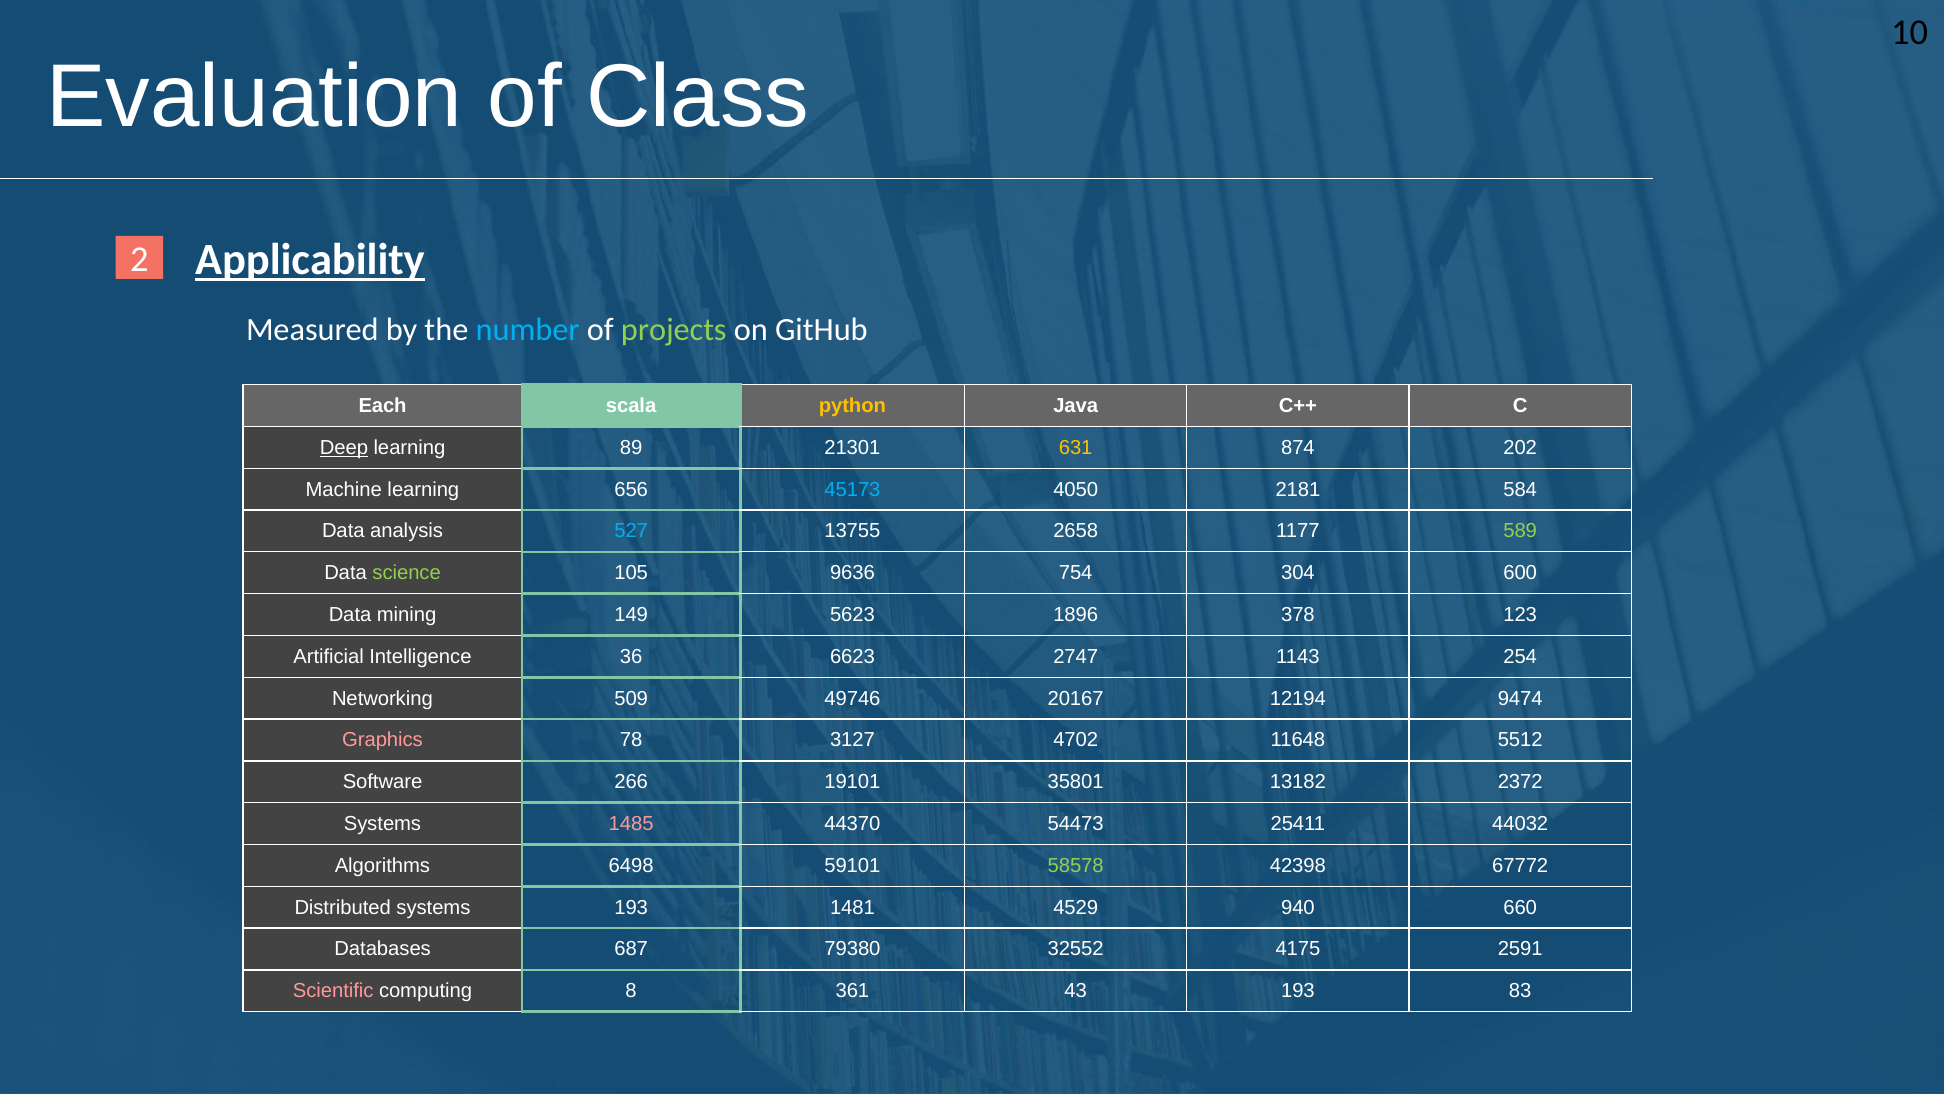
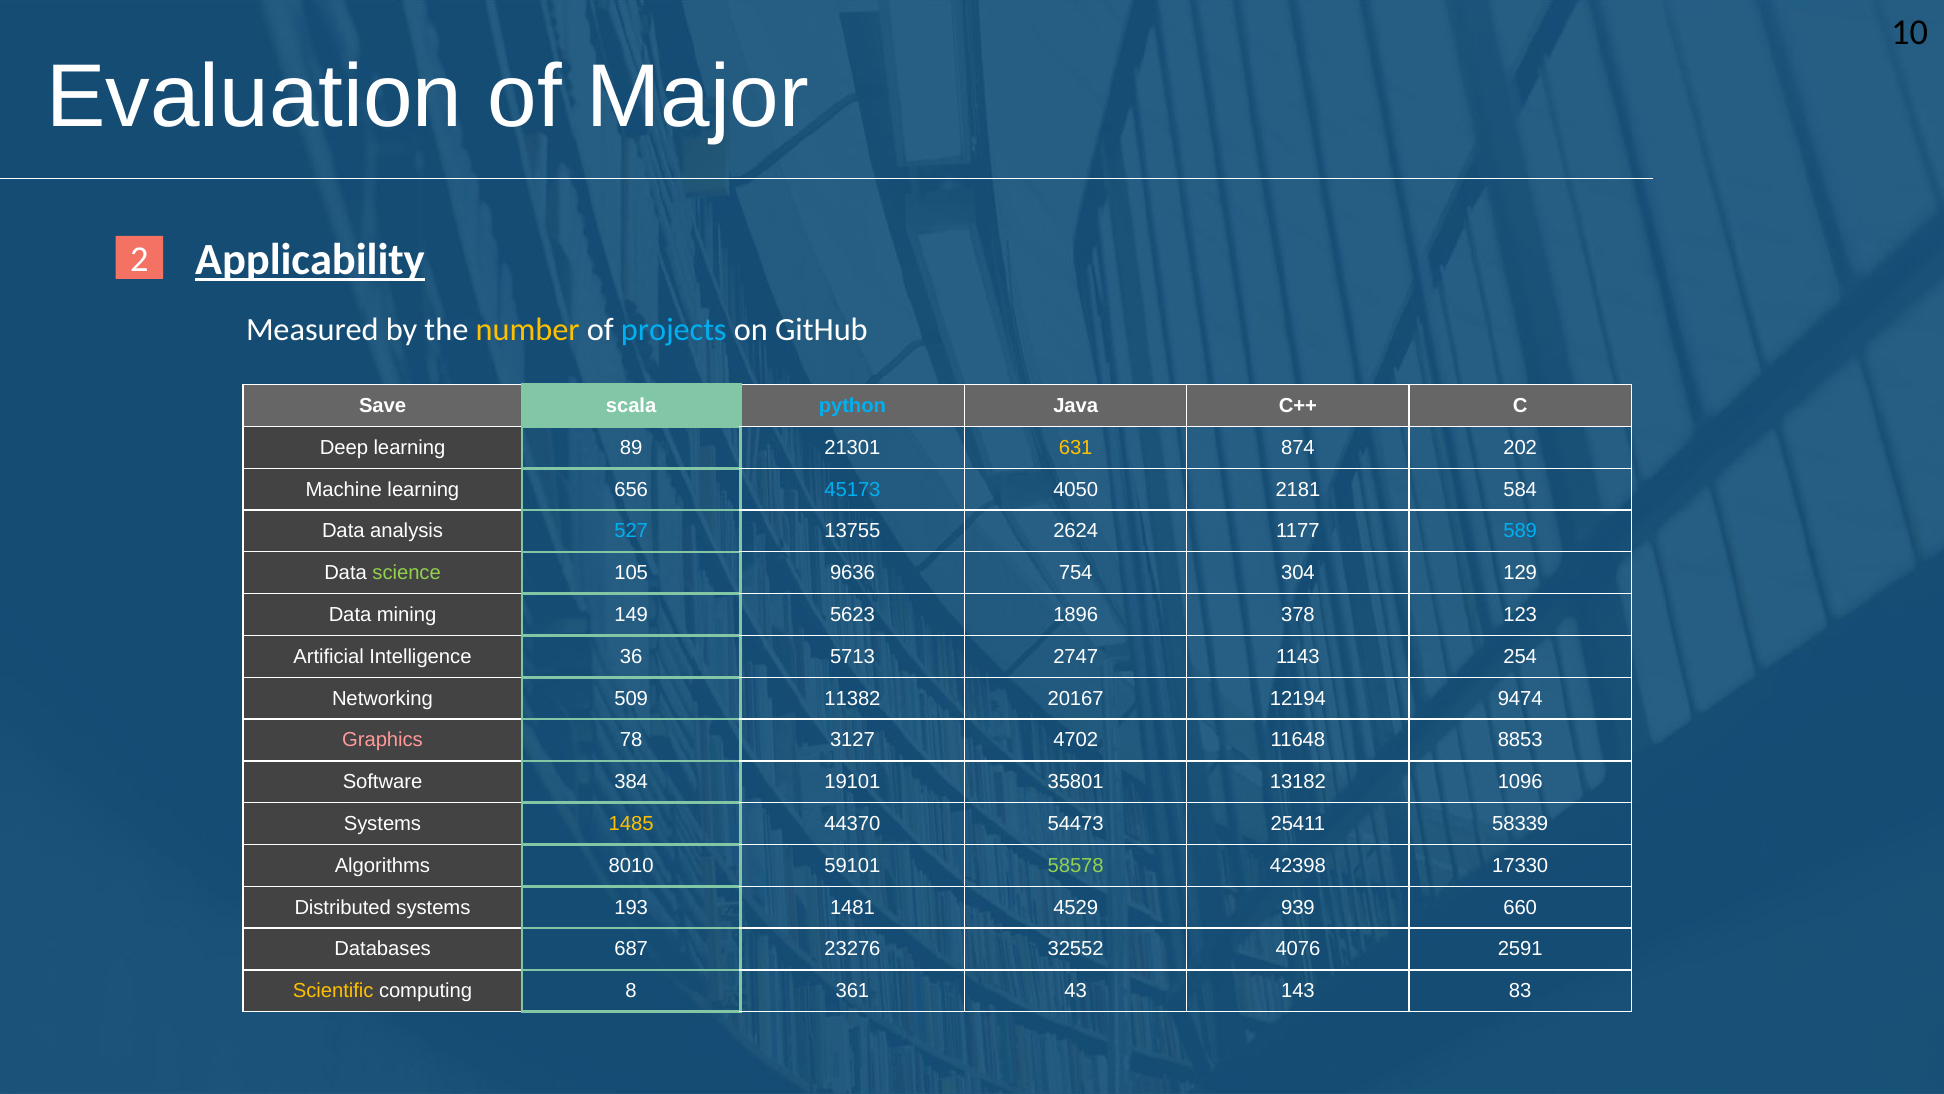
Class: Class -> Major (698, 97)
number colour: light blue -> yellow (528, 329)
projects colour: light green -> light blue (674, 329)
Each: Each -> Save (383, 406)
python colour: yellow -> light blue (852, 406)
Deep underline: present -> none (344, 447)
2658: 2658 -> 2624 (1076, 531)
589 colour: light green -> light blue (1520, 531)
600: 600 -> 129 (1520, 573)
6623: 6623 -> 5713 (852, 656)
49746: 49746 -> 11382 (852, 698)
5512: 5512 -> 8853 (1520, 740)
266: 266 -> 384 (631, 782)
2372: 2372 -> 1096 (1520, 782)
1485 colour: pink -> yellow (631, 823)
44032: 44032 -> 58339 (1520, 823)
6498: 6498 -> 8010 (631, 865)
67772: 67772 -> 17330 (1520, 865)
940: 940 -> 939 (1298, 907)
79380: 79380 -> 23276 (852, 949)
4175: 4175 -> 4076 (1298, 949)
Scientific colour: pink -> yellow (333, 991)
43 193: 193 -> 143 (1298, 991)
